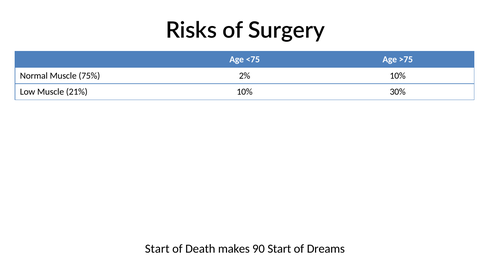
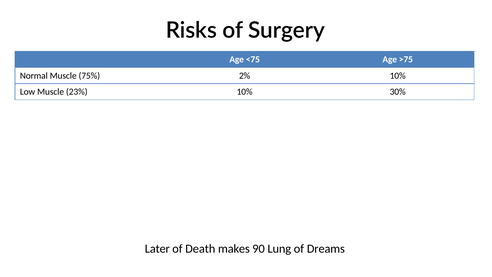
21%: 21% -> 23% (77, 92)
Start: Start -> Later (157, 248)
90 Start: Start -> Lung (279, 248)
